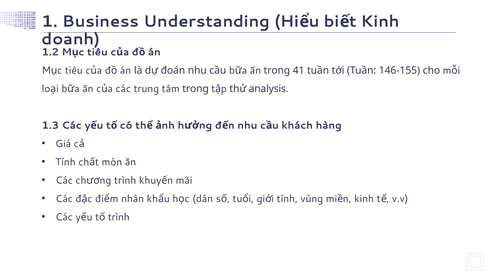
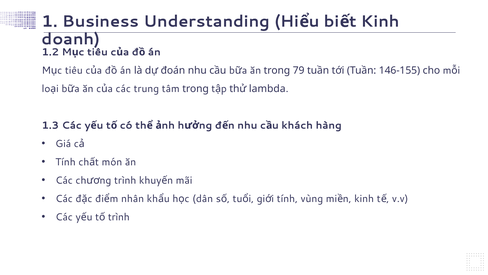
41: 41 -> 79 (299, 70)
analysis: analysis -> lambda (267, 89)
